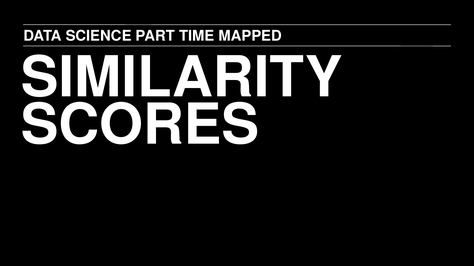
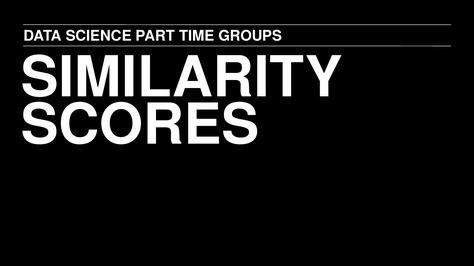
MAPPED: MAPPED -> GROUPS (250, 36)
